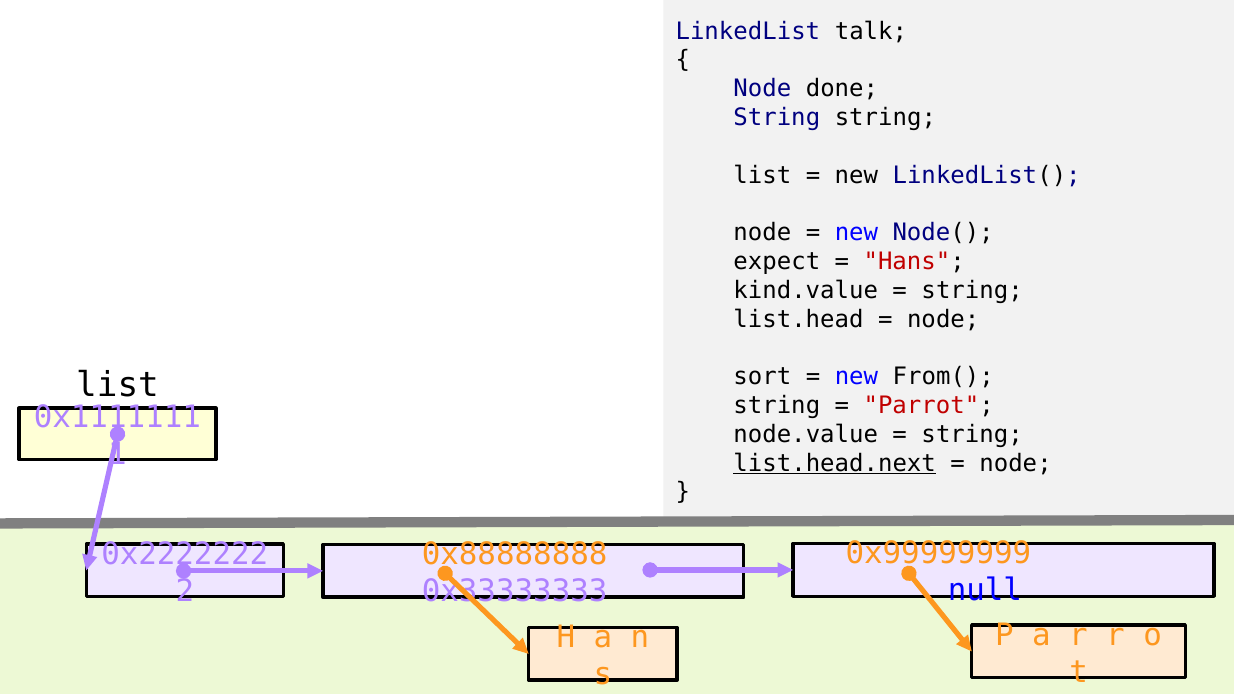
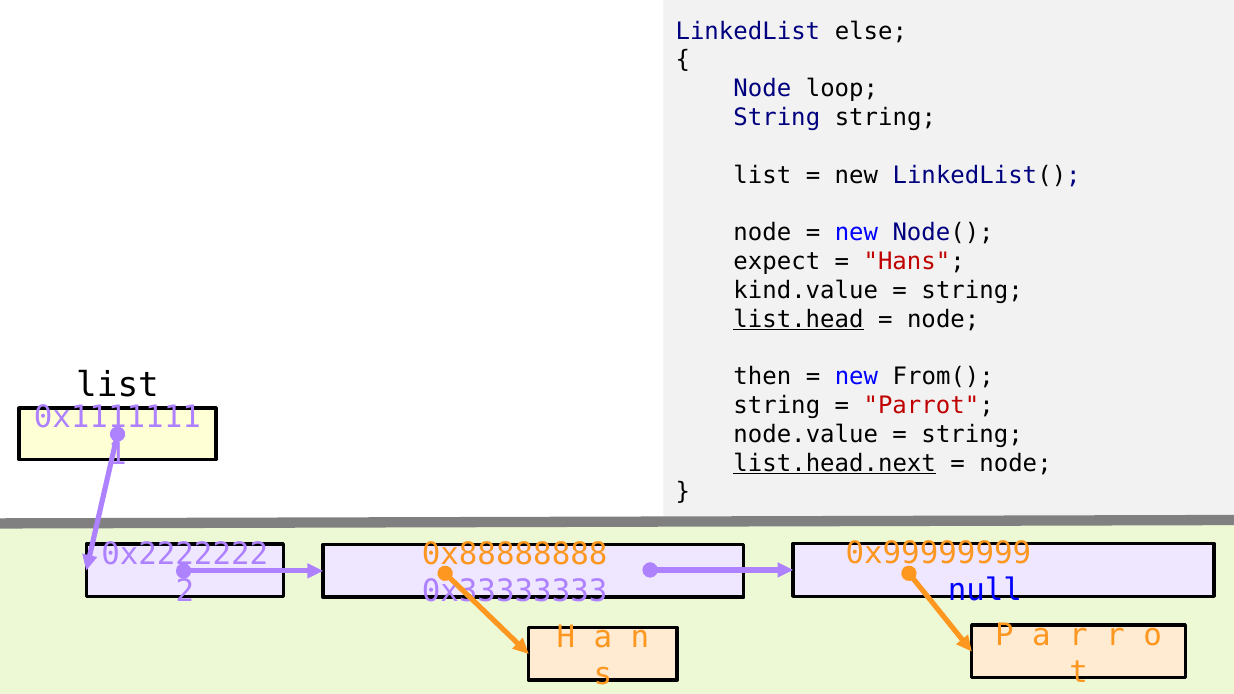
talk: talk -> else (871, 31)
done: done -> loop (842, 89)
list.head underline: none -> present (798, 319)
sort: sort -> then (762, 377)
